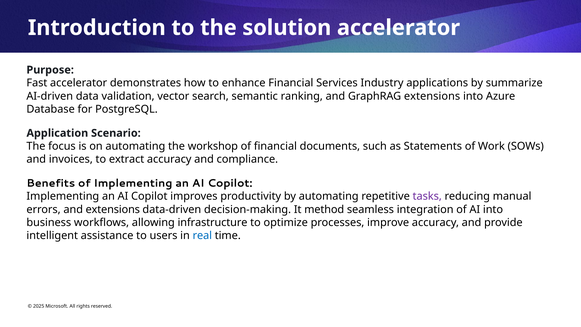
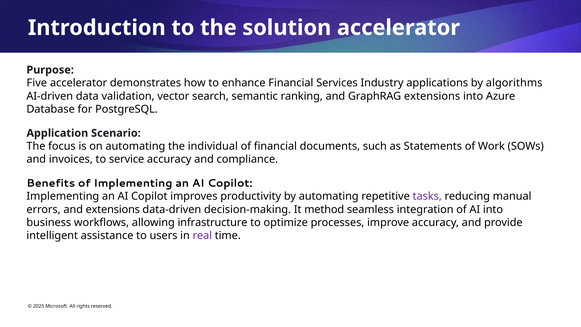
Fast: Fast -> Five (37, 83)
summarize: summarize -> algorithms (514, 83)
workshop: workshop -> individual (213, 146)
extract: extract -> service (127, 159)
real colour: blue -> purple (202, 235)
